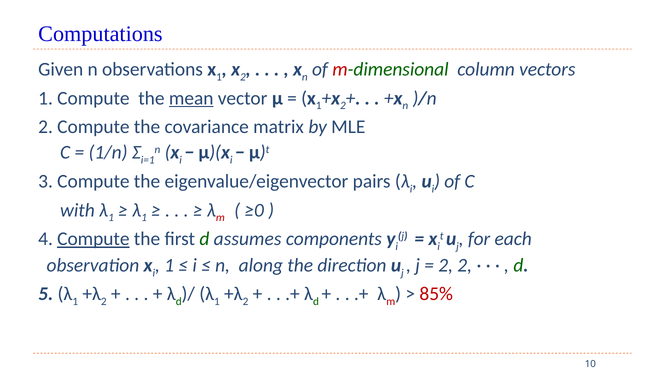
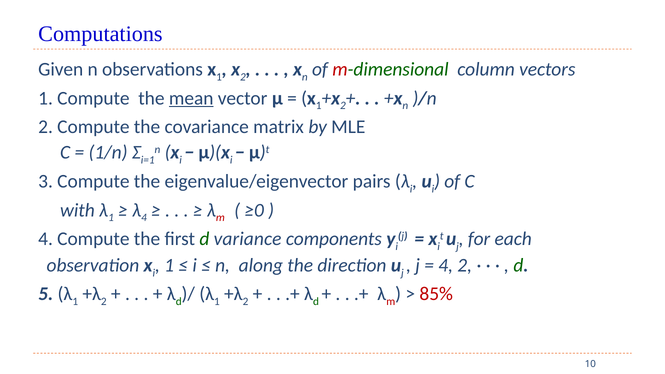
1: 1 -> 4 (144, 218)
Compute underline: present -> none (93, 239)
assumes: assumes -> variance (248, 239)
2: 2 -> 4 (446, 265)
